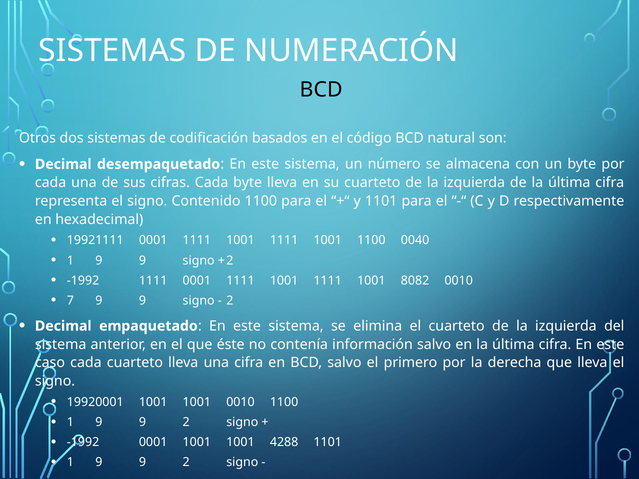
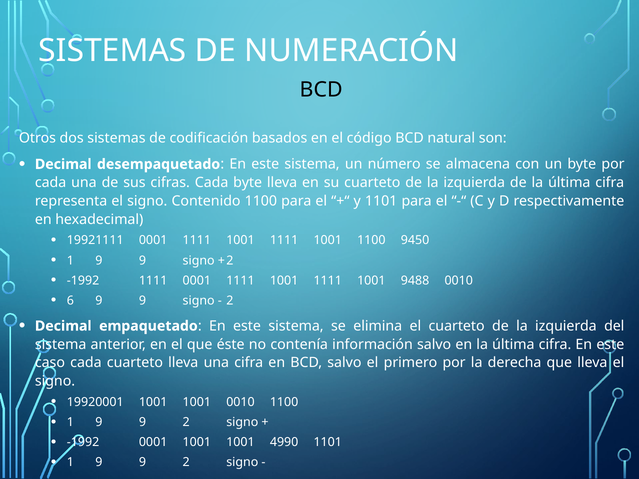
0040: 0040 -> 9450 (415, 240)
8082: 8082 -> 9488 (415, 281)
7: 7 -> 6 (70, 301)
4288: 4288 -> 4990 (284, 442)
